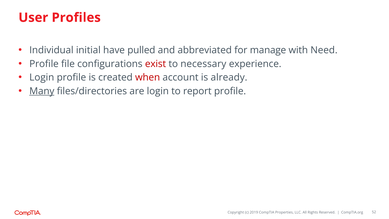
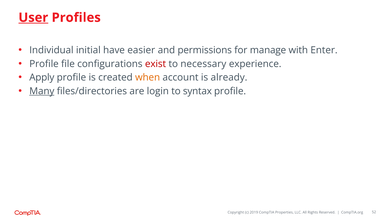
User underline: none -> present (33, 18)
pulled: pulled -> easier (141, 50)
abbreviated: abbreviated -> permissions (205, 50)
Need: Need -> Enter (324, 50)
Login: Login -> Apply (42, 77)
when colour: red -> orange (148, 77)
report: report -> syntax (197, 91)
